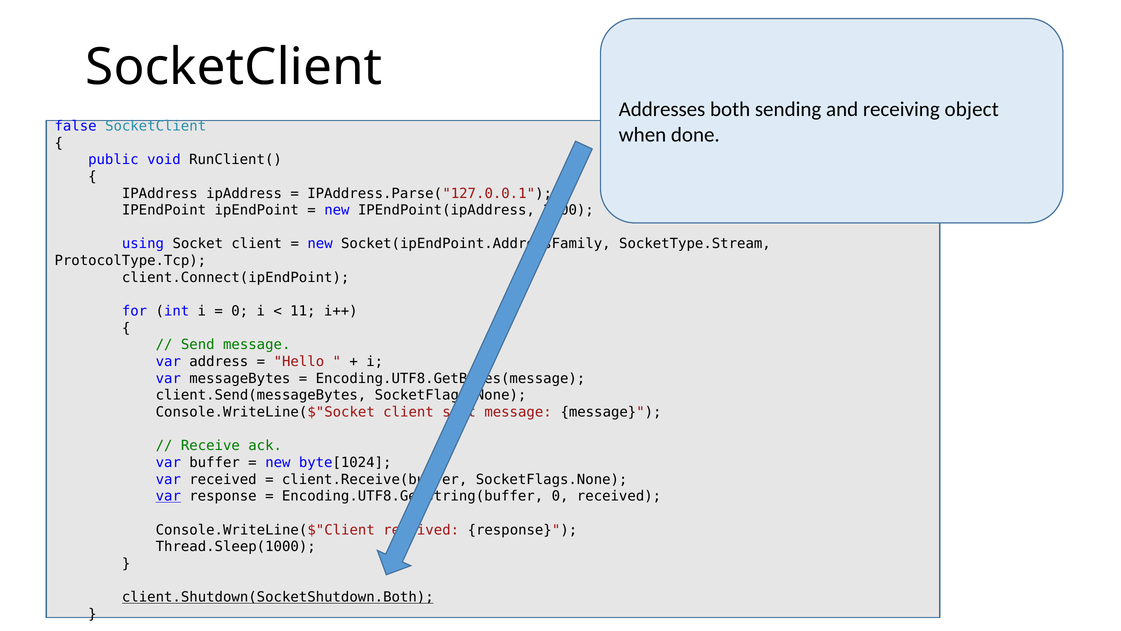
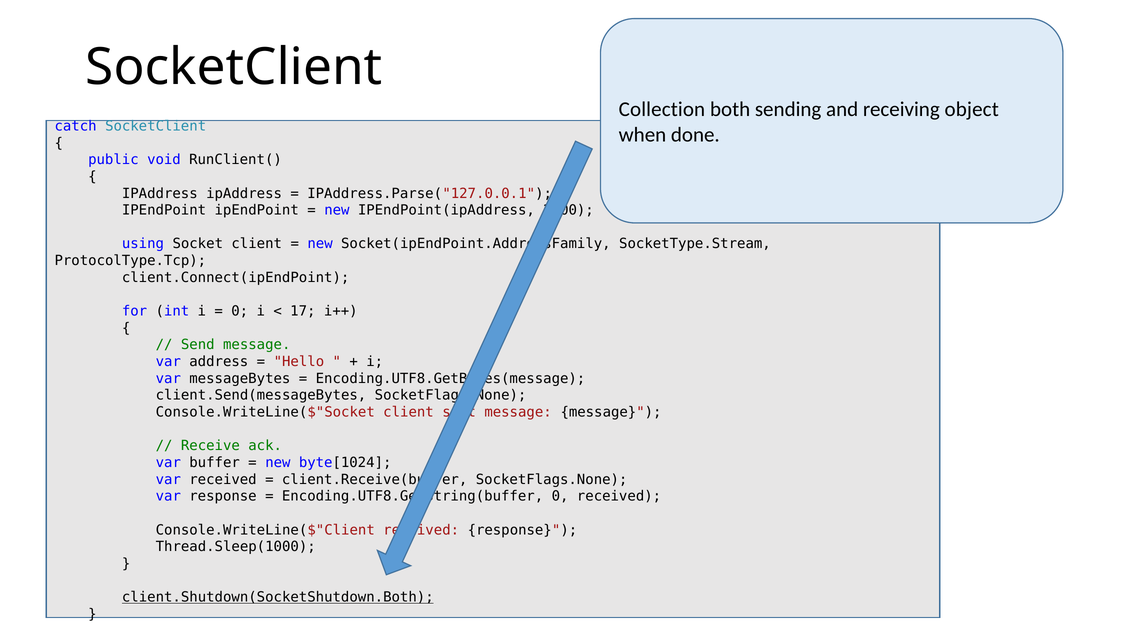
Addresses: Addresses -> Collection (662, 109)
false: false -> catch (76, 126)
11: 11 -> 17 (303, 311)
var underline: present -> none (168, 496)
